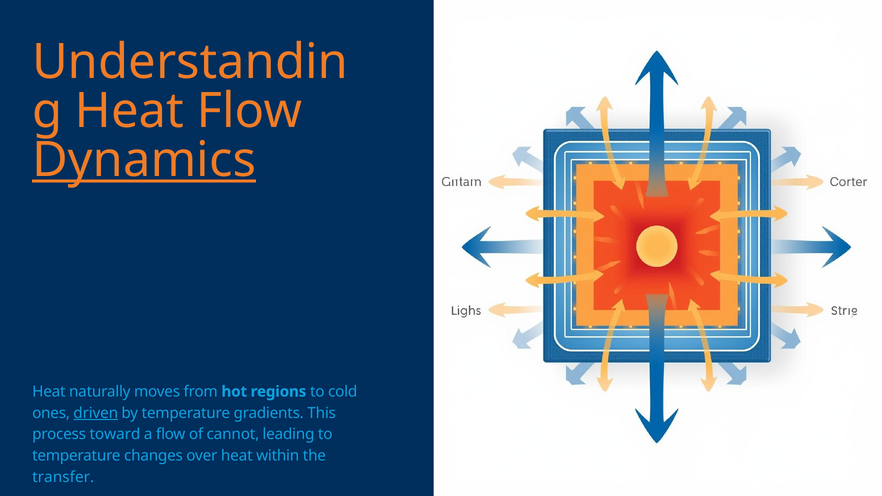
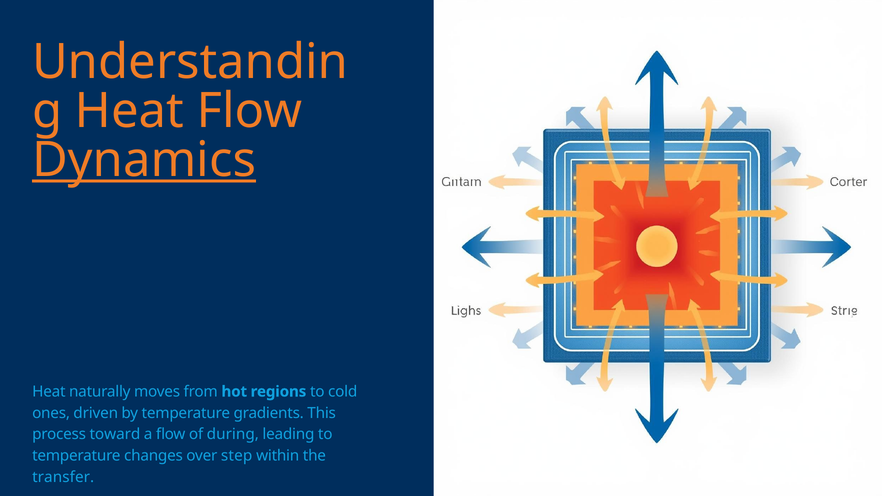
driven underline: present -> none (96, 413)
cannot: cannot -> during (233, 435)
over heat: heat -> step (237, 456)
